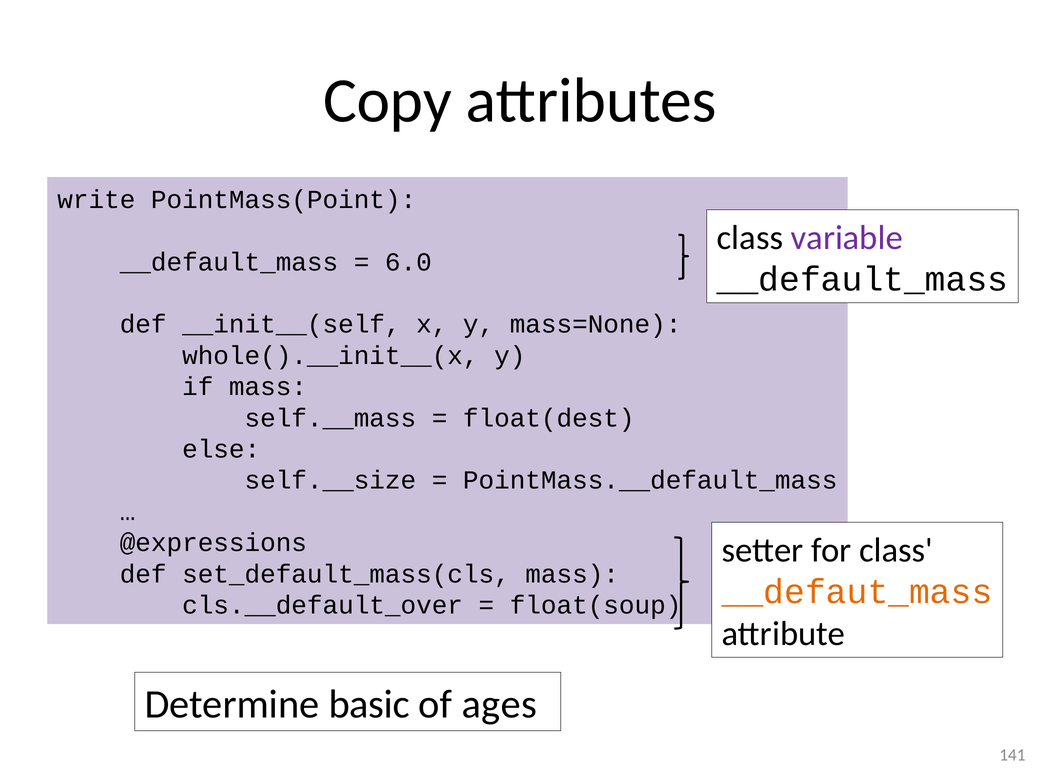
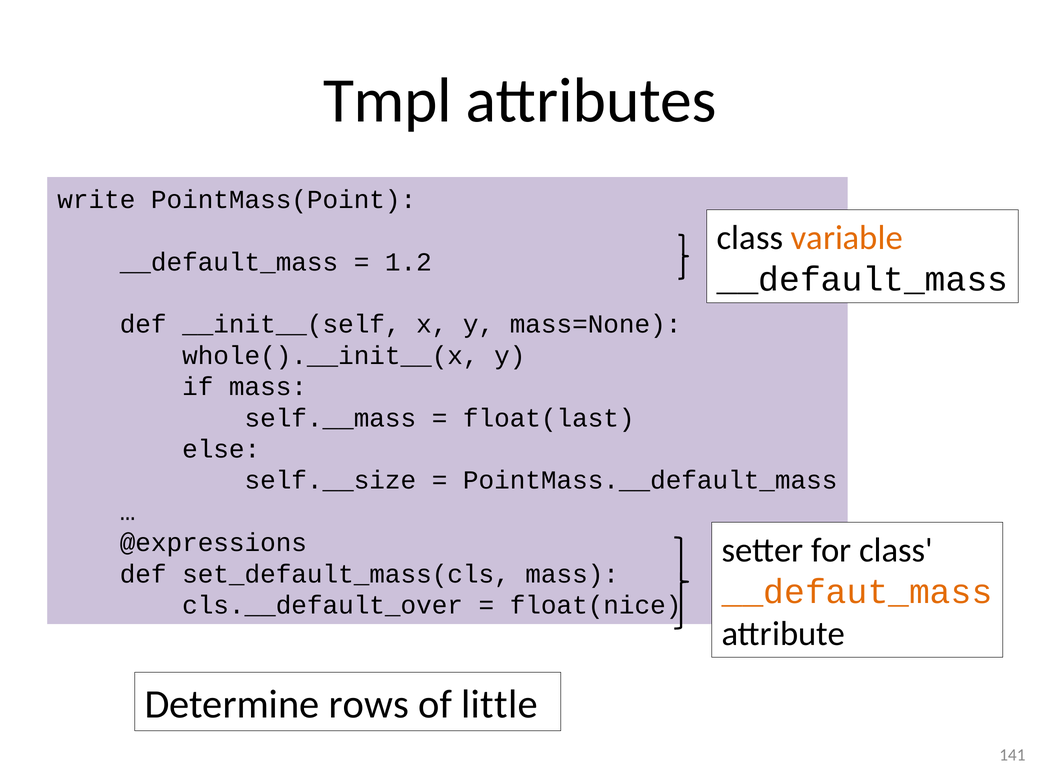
Copy: Copy -> Tmpl (387, 101)
variable colour: purple -> orange (847, 238)
6.0: 6.0 -> 1.2 (408, 262)
float(dest: float(dest -> float(last (549, 418)
float(soup: float(soup -> float(nice (596, 605)
basic: basic -> rows (369, 704)
ages: ages -> little (499, 704)
